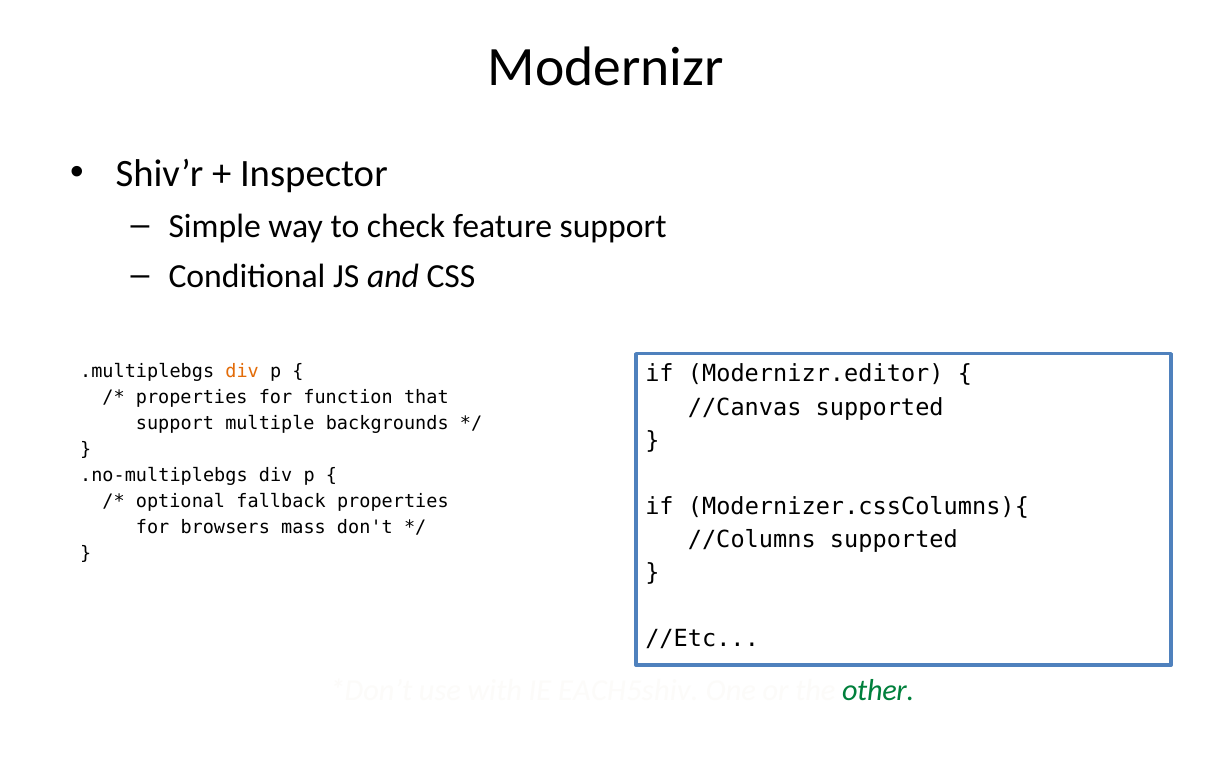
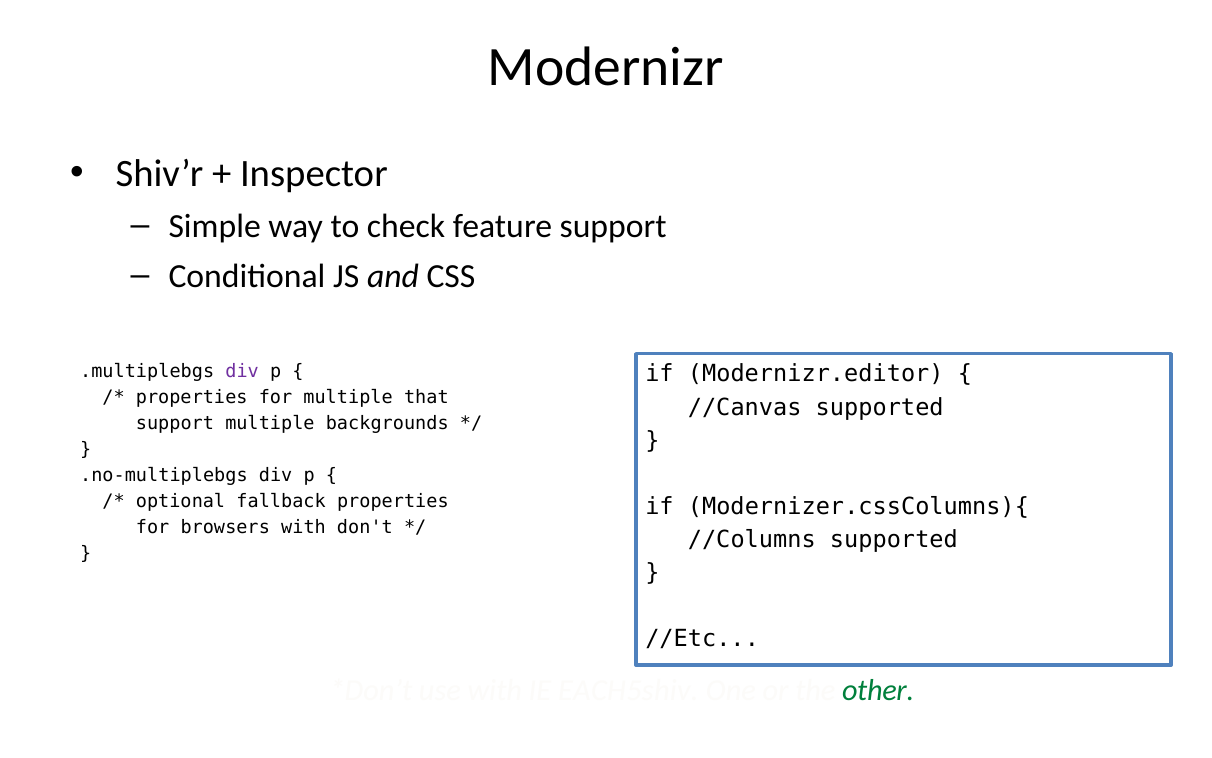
div colour: orange -> purple (242, 371)
for function: function -> multiple (348, 397)
browsers mass: mass -> with (304, 527)
